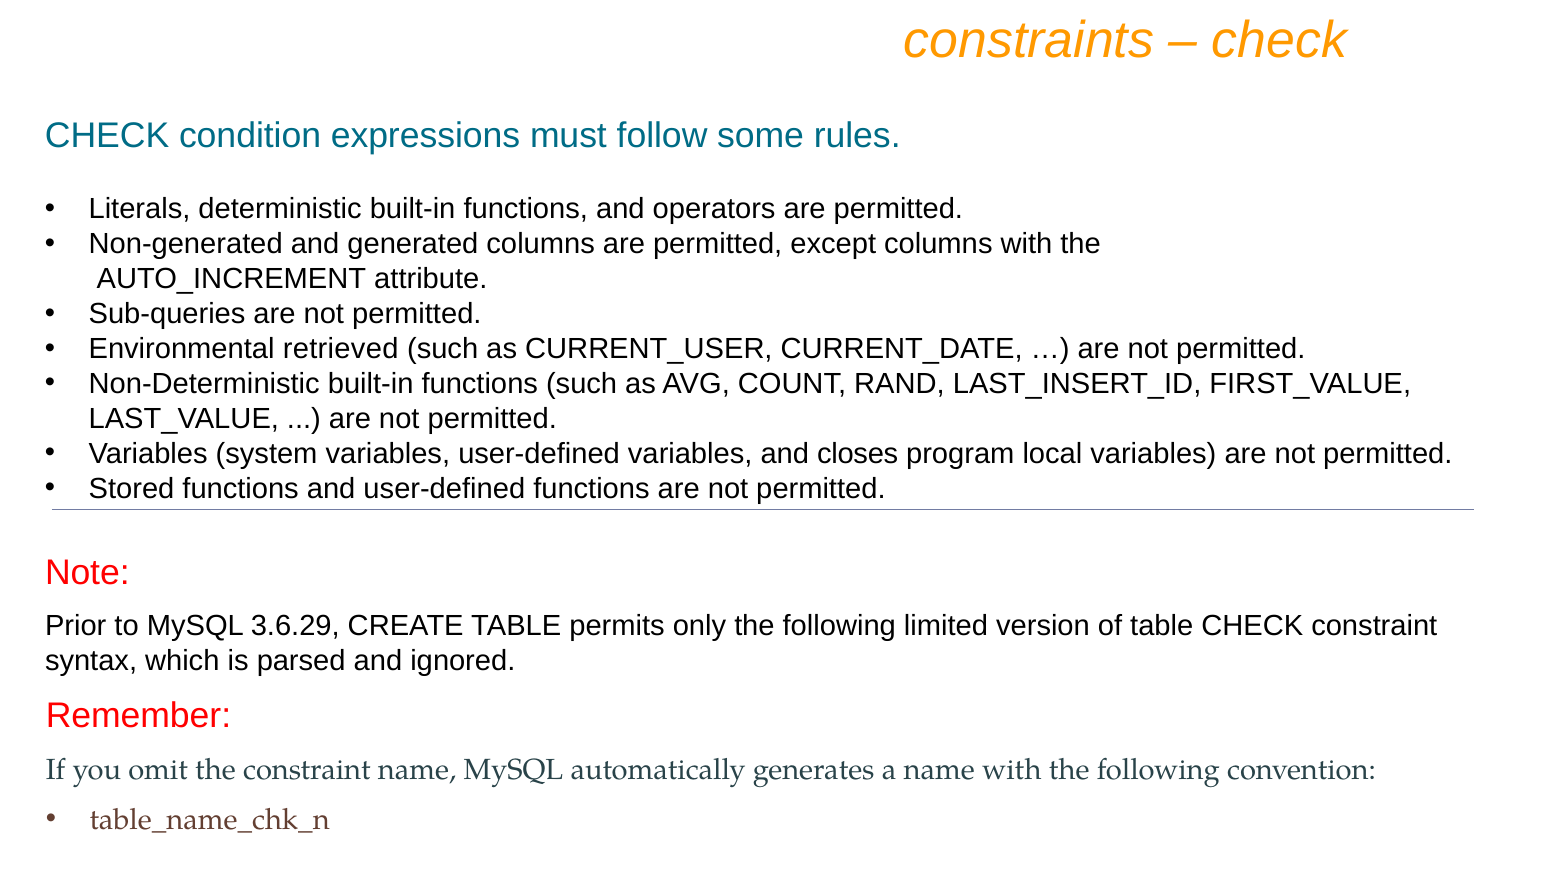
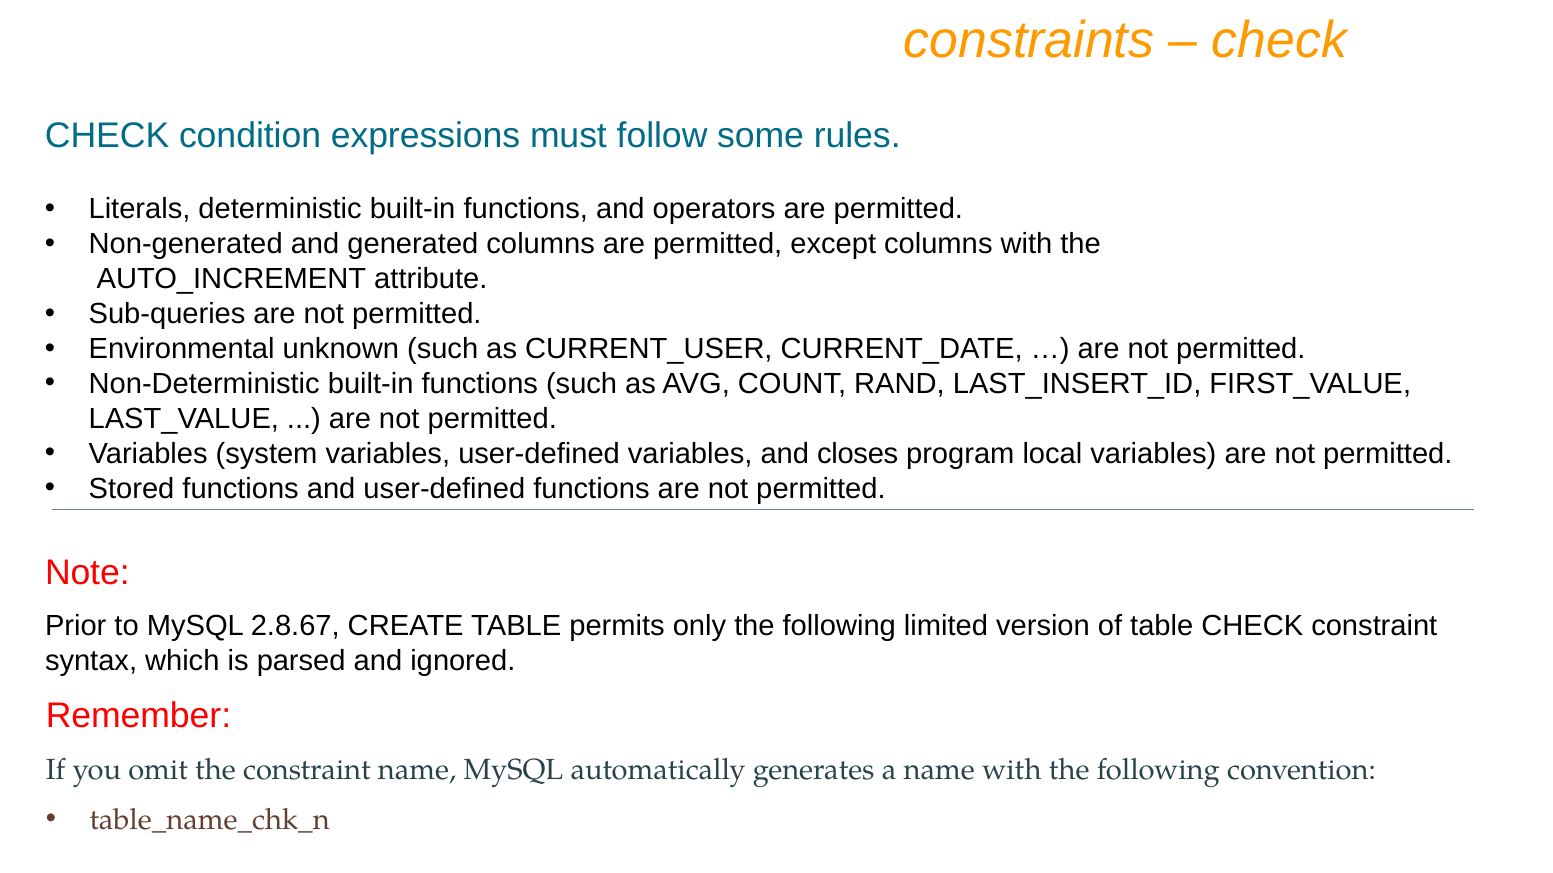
retrieved: retrieved -> unknown (341, 349)
3.6.29: 3.6.29 -> 2.8.67 (295, 627)
